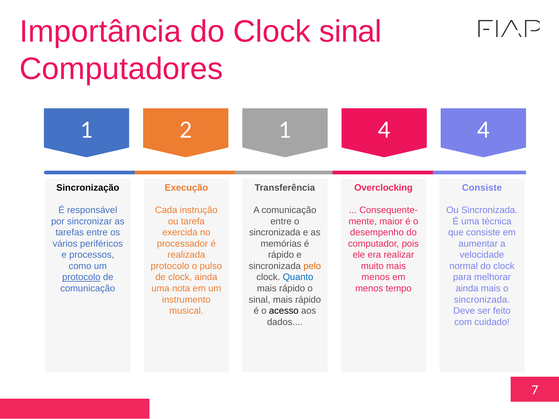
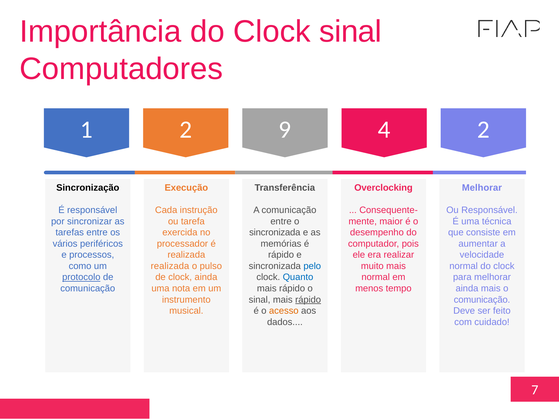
2 1: 1 -> 9 (285, 130)
4 4: 4 -> 2 (483, 130)
Consiste: Consiste -> Melhorar (482, 188)
Ou Sincronizada: Sincronizada -> Responsável (489, 210)
protocolo: protocolo -> realizada (170, 266)
pelo colour: orange -> blue (312, 266)
menos: menos -> normal (376, 277)
rápido underline: none -> present (308, 300)
sincronizada: sincronizada -> comunicação (482, 300)
acesso colour: black -> orange (284, 311)
